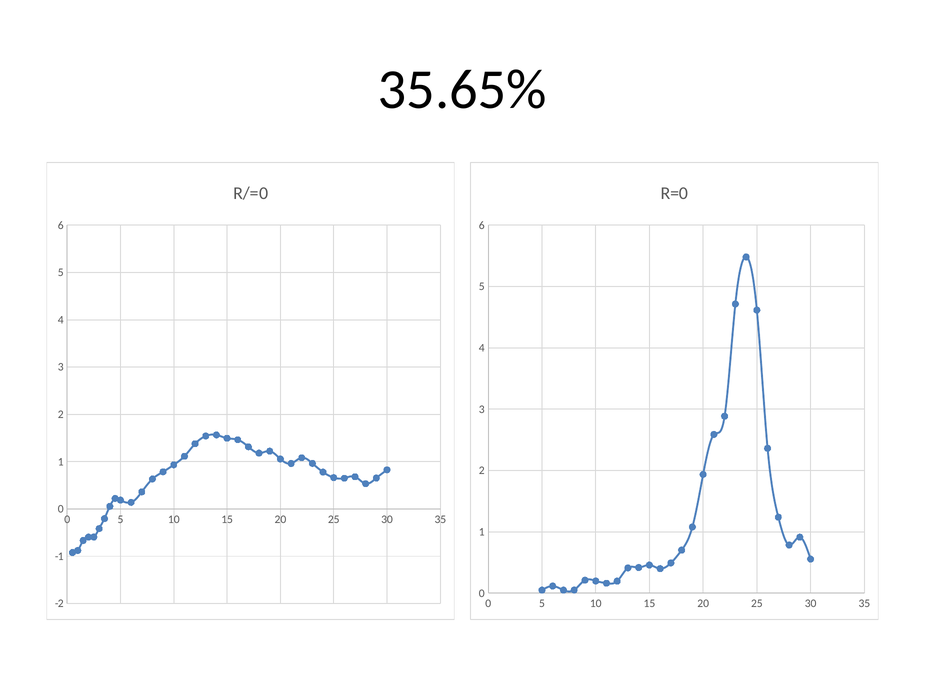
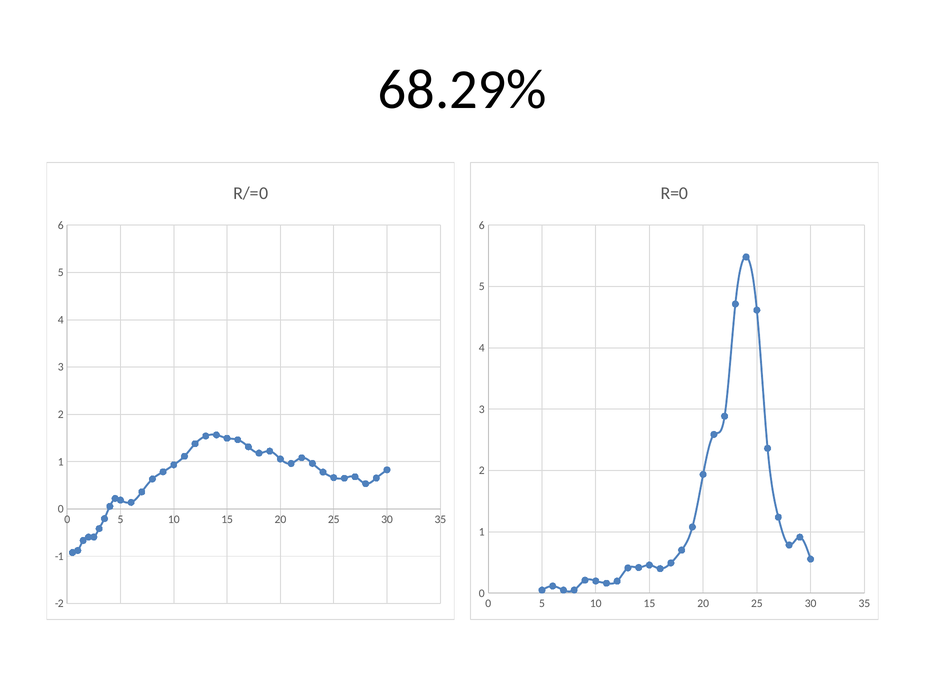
35.65%: 35.65% -> 68.29% (462, 90)
